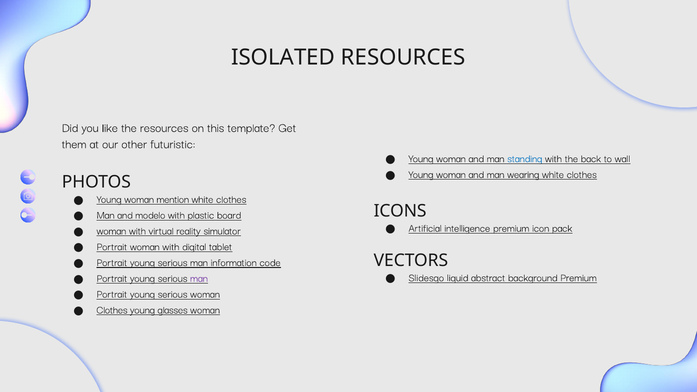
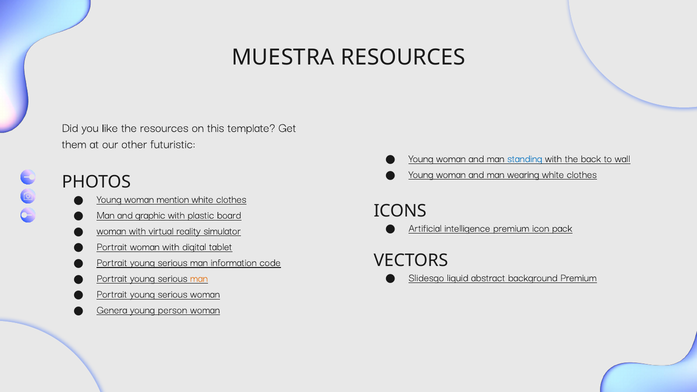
ISOLATED: ISOLATED -> MUESTRA (283, 57)
modelo: modelo -> graphic (150, 215)
man colour: purple -> orange (199, 278)
Clothes: Clothes -> Genera (112, 310)
glasses: glasses -> person (173, 310)
